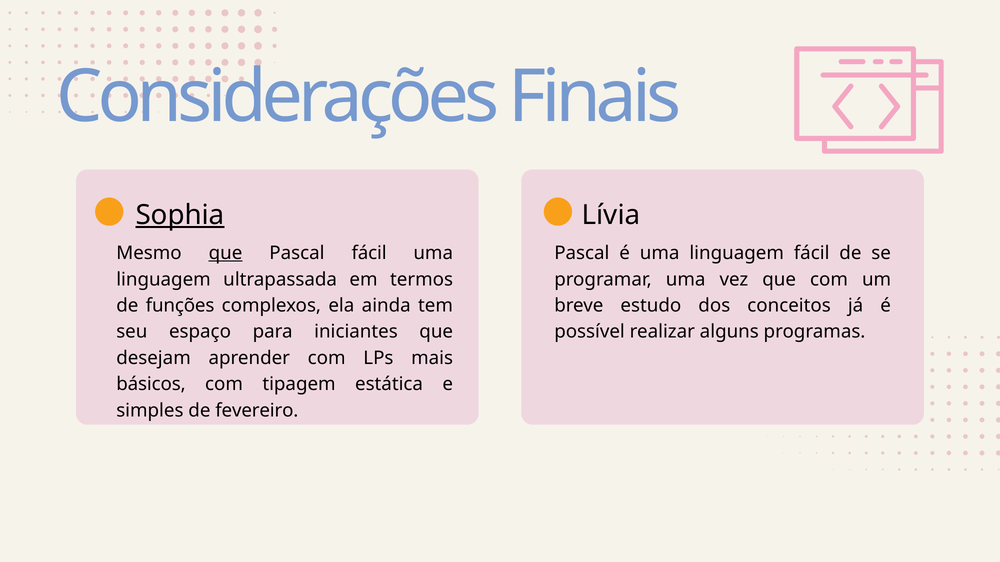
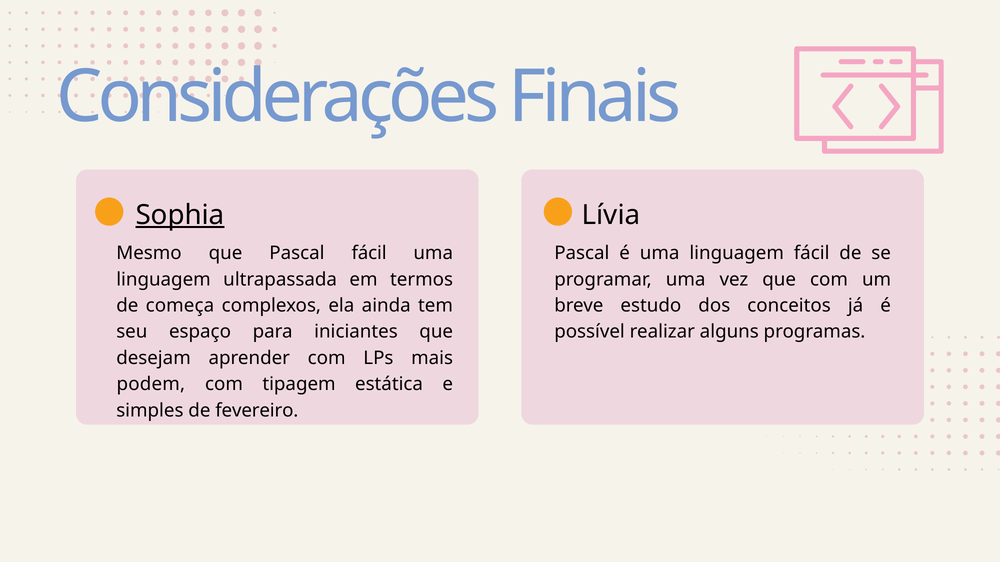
que underline: present -> none (226, 253)
funções: funções -> começa (180, 306)
básicos: básicos -> podem (151, 385)
